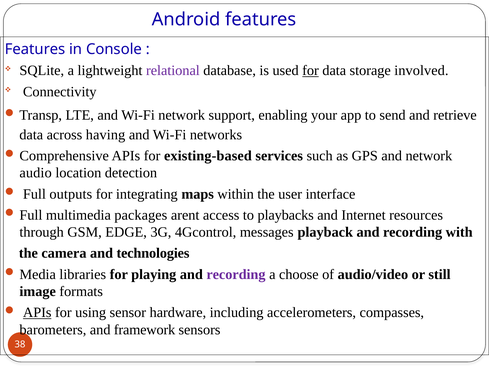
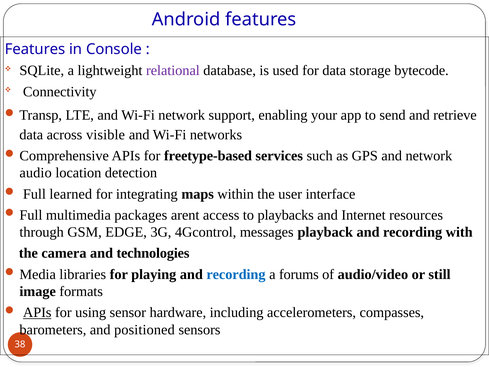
for underline: present -> none (310, 71)
involved: involved -> bytecode (421, 71)
having: having -> visible (106, 135)
existing-based: existing-based -> freetype-based (208, 156)
outputs: outputs -> learned (71, 194)
recording colour: purple -> blue (236, 274)
choose: choose -> forums (299, 274)
framework: framework -> positioned (144, 329)
